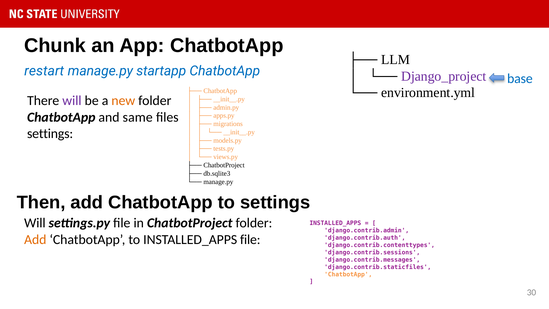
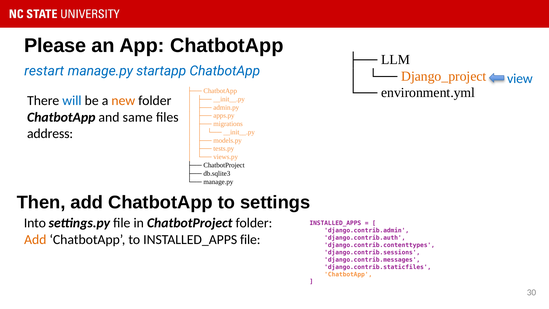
Chunk: Chunk -> Please (55, 45)
Django_project colour: purple -> orange (444, 76)
base: base -> view (520, 79)
will colour: purple -> blue (72, 101)
settings: settings -> address (50, 134)
Will: Will -> Into (35, 223)
